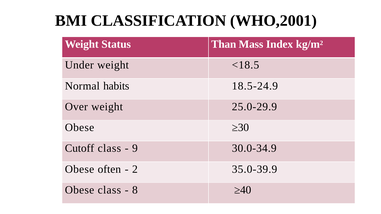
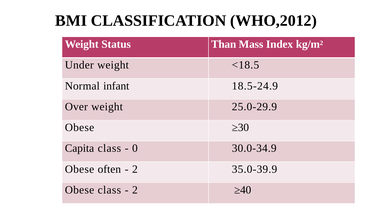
WHO,2001: WHO,2001 -> WHO,2012 (274, 21)
habits: habits -> infant (116, 86)
Cutoff: Cutoff -> Capita (79, 149)
9: 9 -> 0 (135, 149)
8: 8 -> 2 (135, 190)
